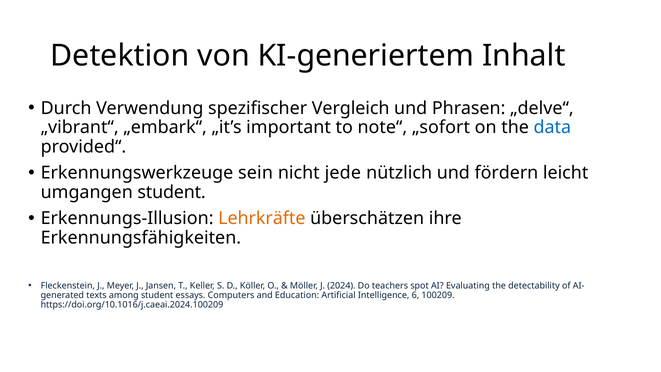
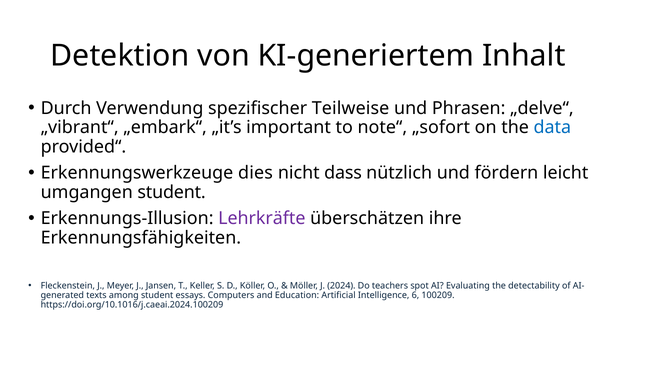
Vergleich: Vergleich -> Teilweise (351, 108)
sein: sein -> dies (256, 173)
jede: jede -> dass (343, 173)
Lehrkräfte colour: orange -> purple (262, 218)
